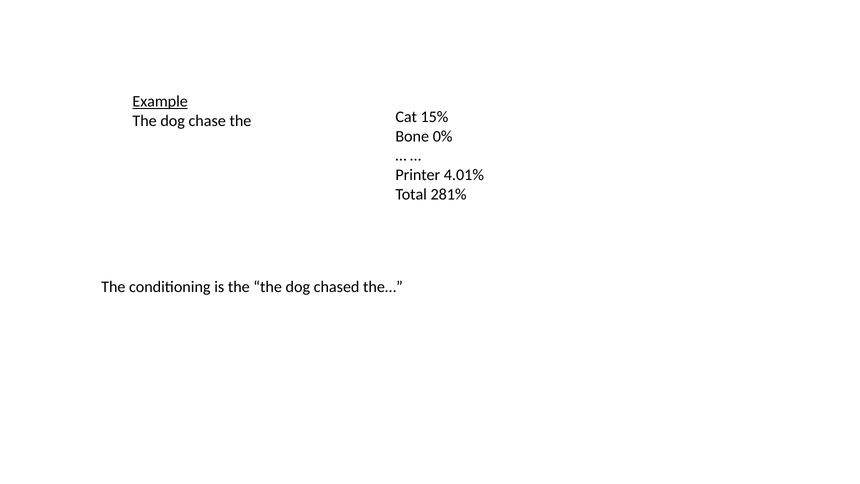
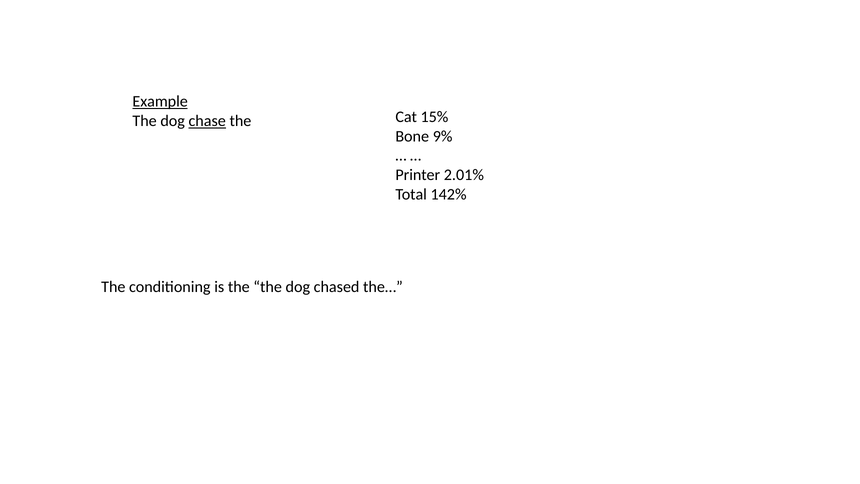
chase underline: none -> present (207, 121)
0%: 0% -> 9% (443, 136)
4.01%: 4.01% -> 2.01% (464, 175)
281%: 281% -> 142% (449, 194)
